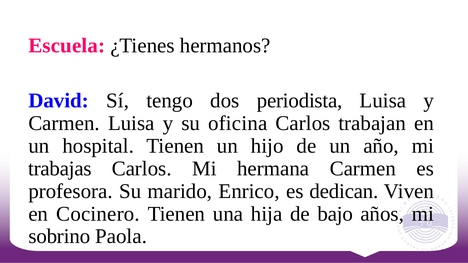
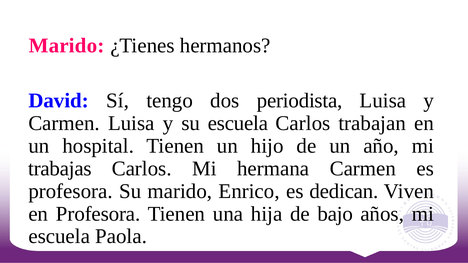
Escuela: Escuela -> Marido (67, 46)
su oficina: oficina -> escuela (238, 123)
en Cocinero: Cocinero -> Profesora (98, 214)
sobrino: sobrino -> escuela (59, 237)
